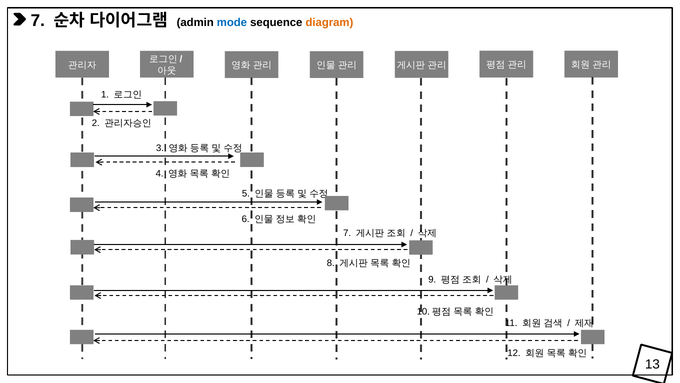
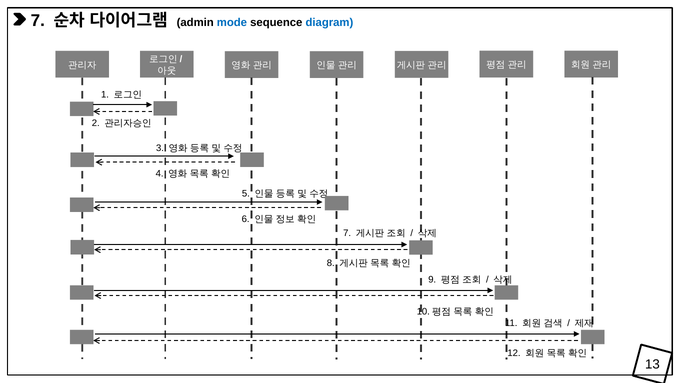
diagram colour: orange -> blue (329, 23)
